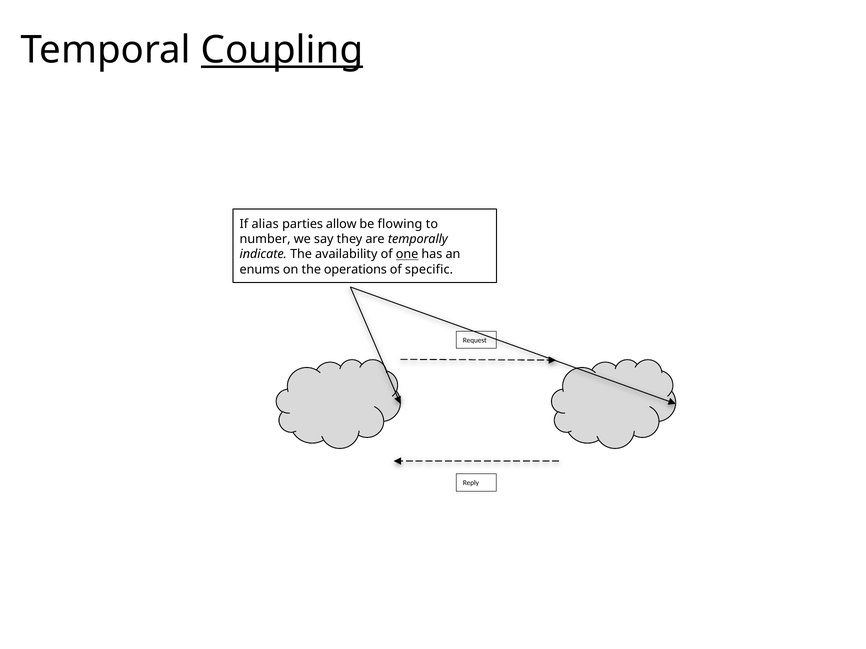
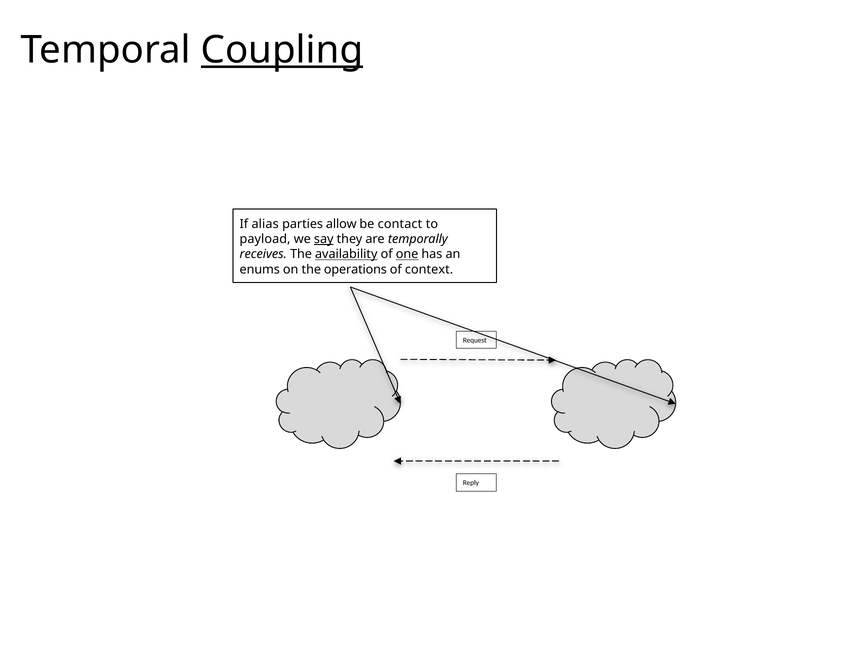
flowing: flowing -> contact (400, 224)
number: number -> payload (265, 239)
say underline: none -> present (324, 239)
indicate: indicate -> receives (263, 254)
availability underline: none -> present (346, 254)
specific: specific -> context (429, 270)
